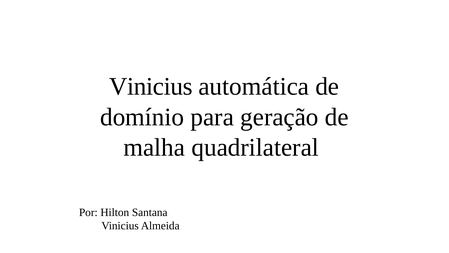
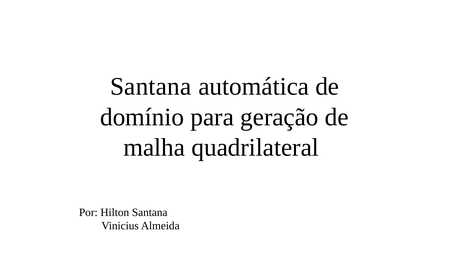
Vinicius: Vinicius -> Santana (151, 86)
